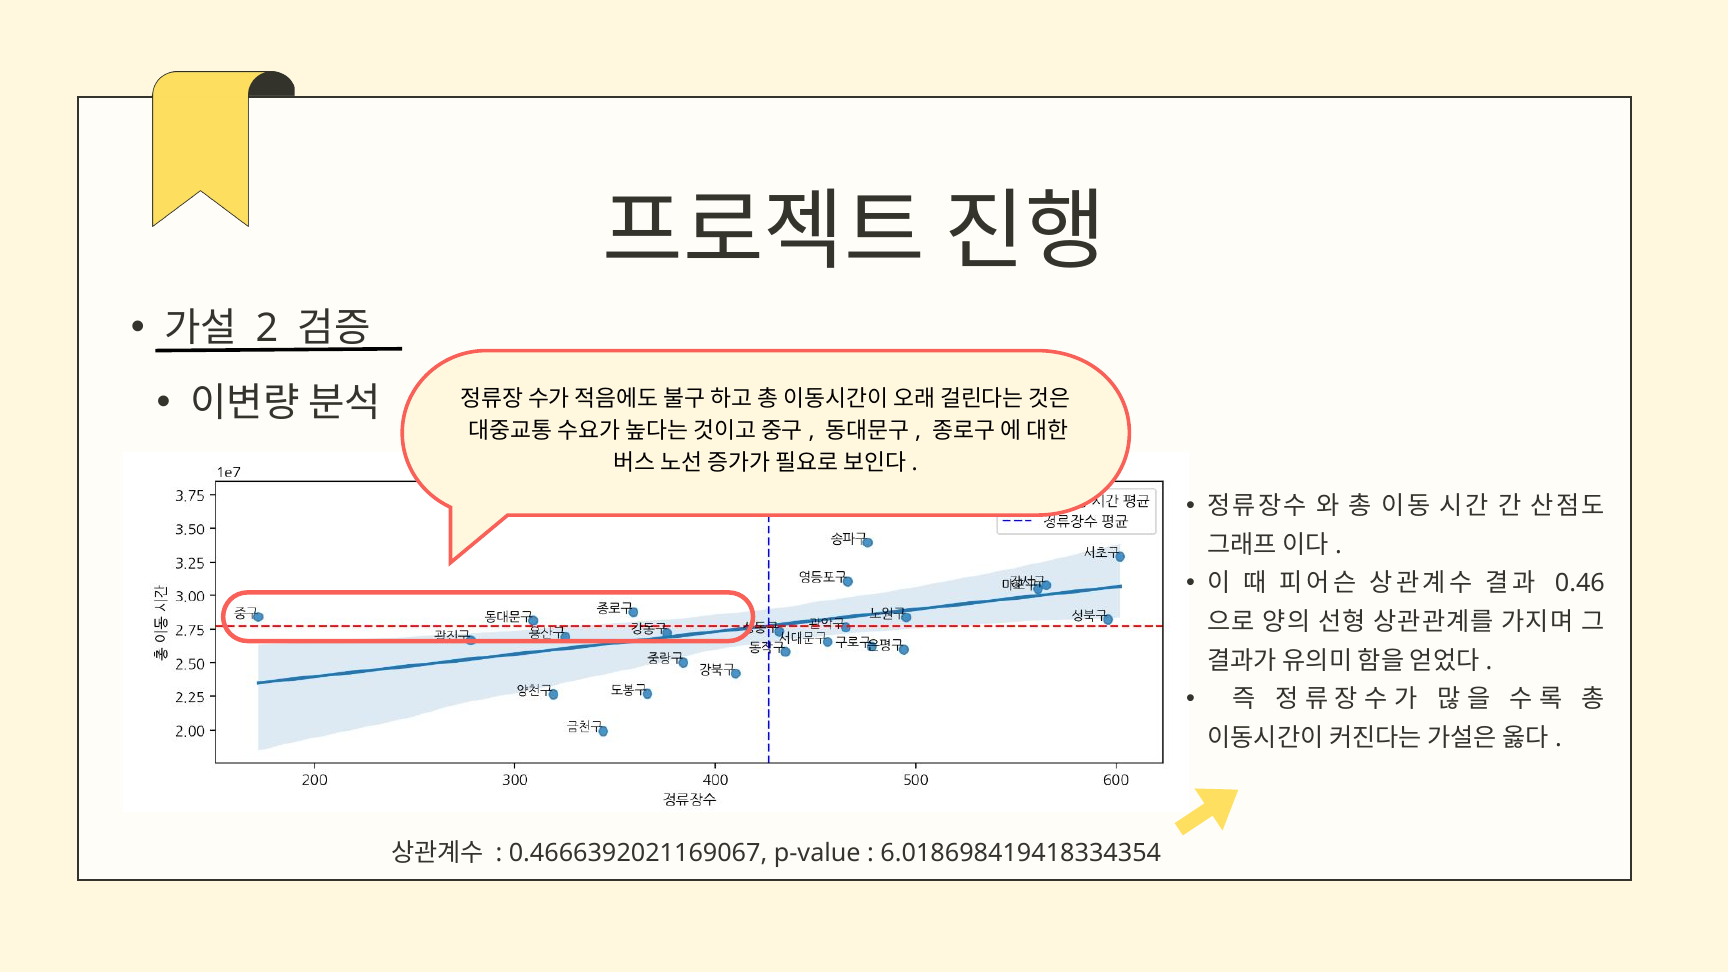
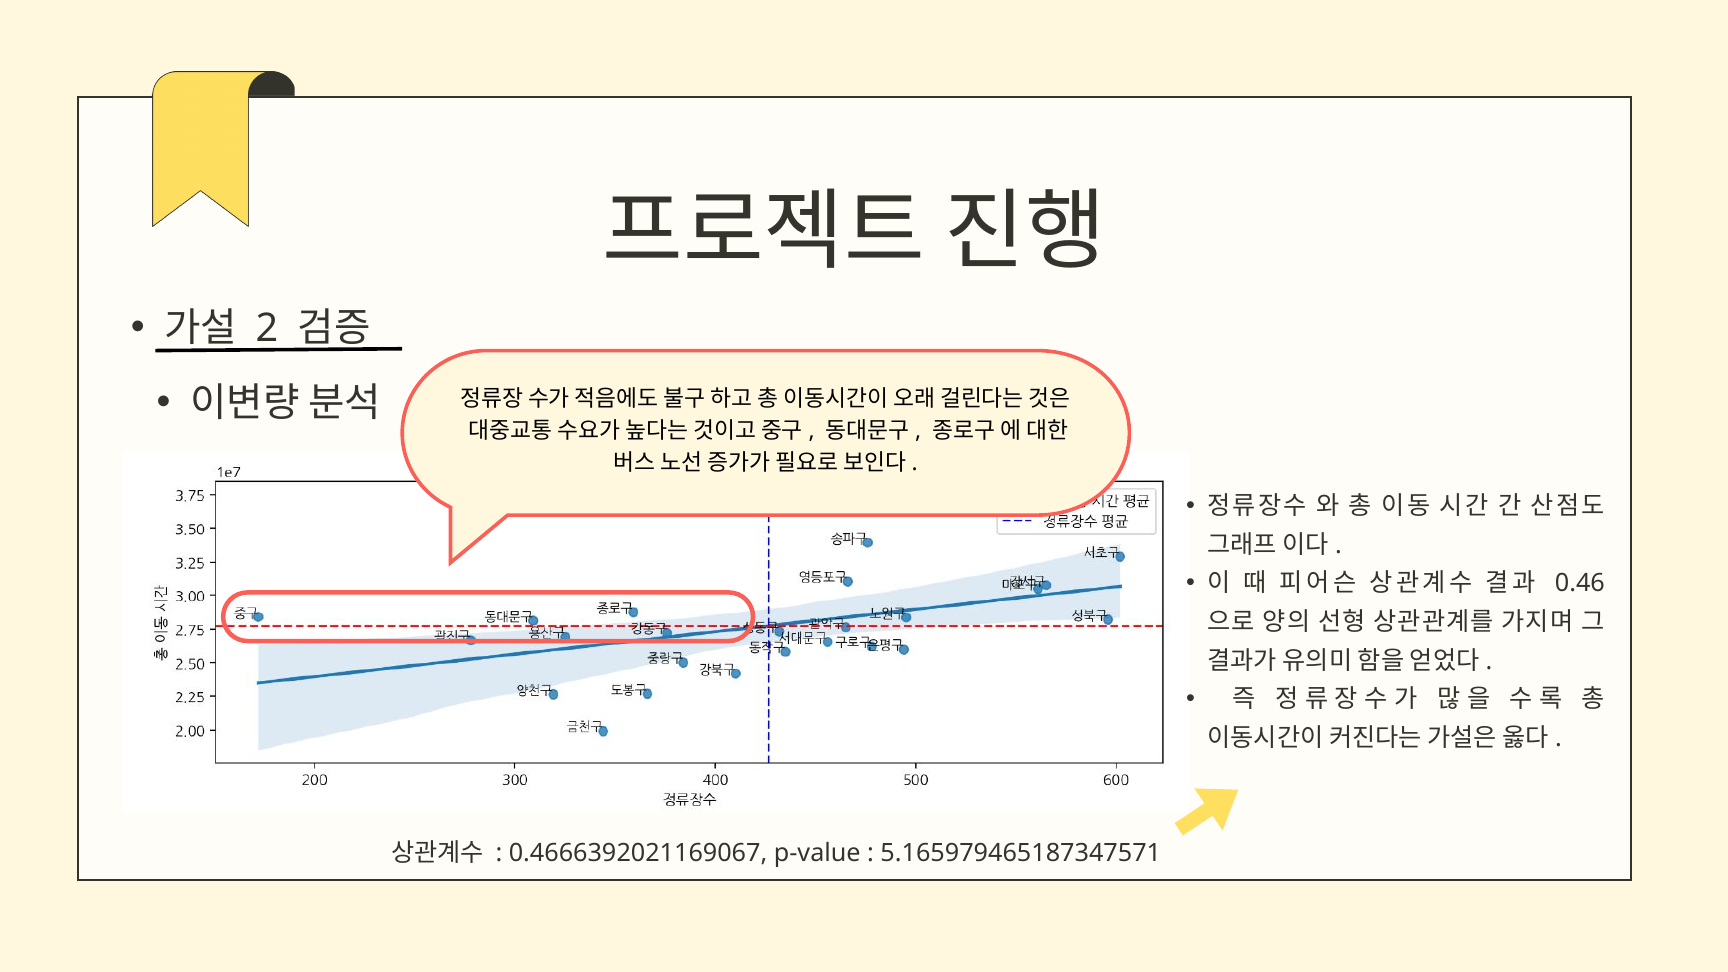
6.018698419418334354: 6.018698419418334354 -> 5.165979465187347571 (1021, 853)
